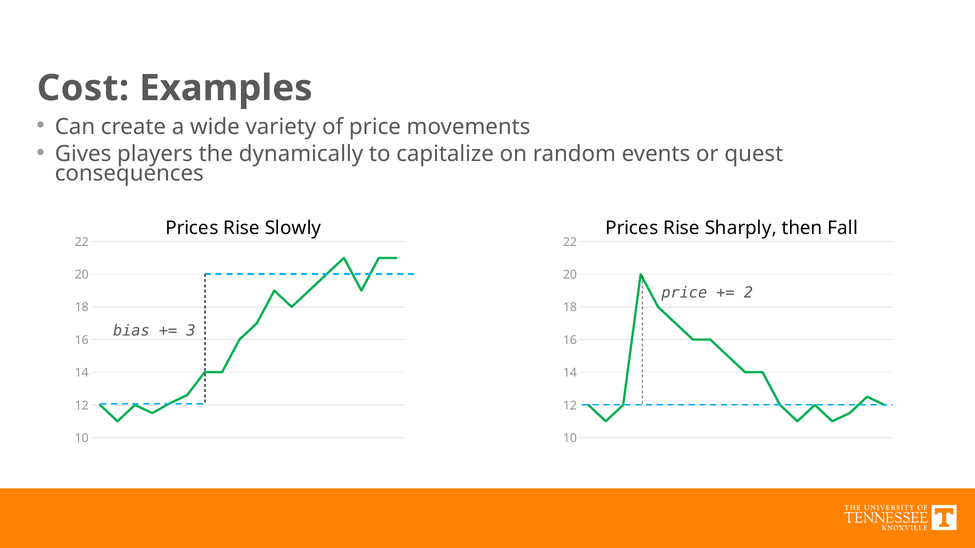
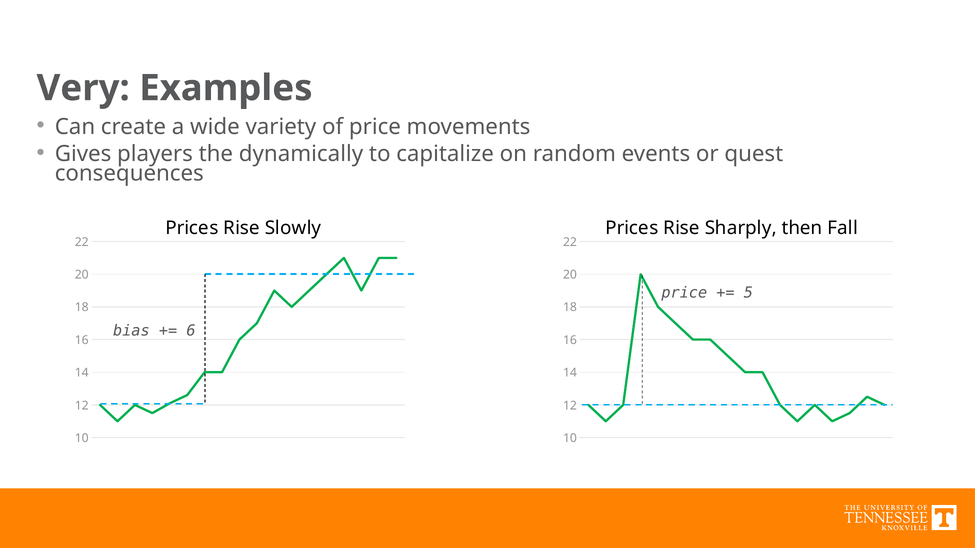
Cost: Cost -> Very (83, 88)
2: 2 -> 5 (748, 293)
3: 3 -> 6 (191, 331)
